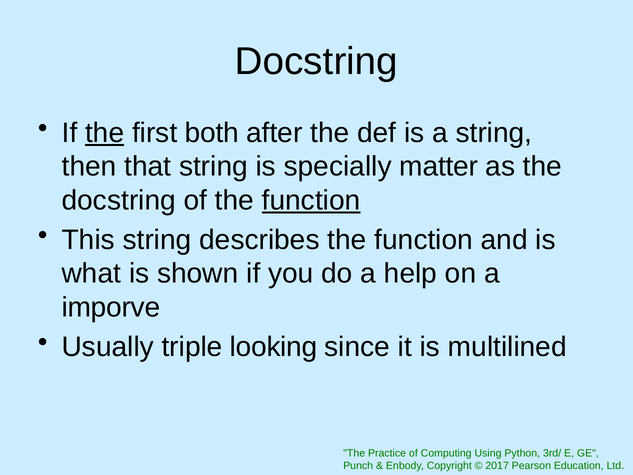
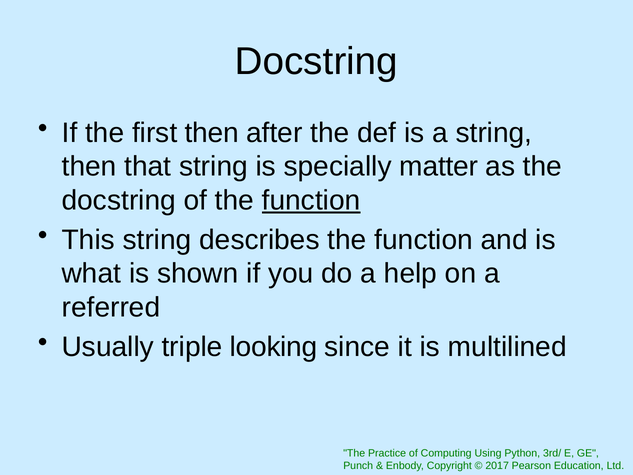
the underline: present -> none (105, 133)
first both: both -> then (212, 133)
imporve: imporve -> referred (111, 307)
